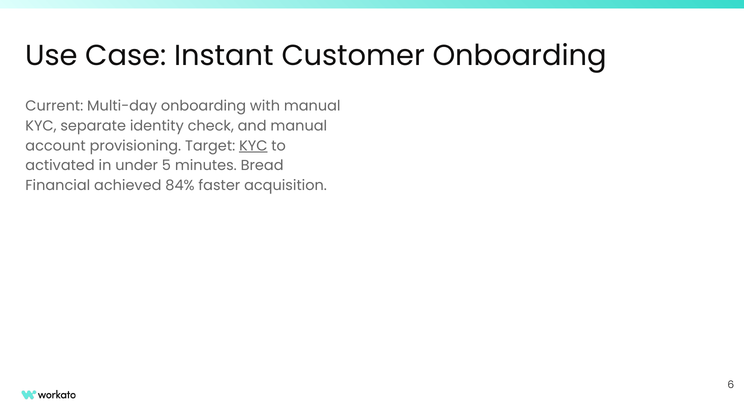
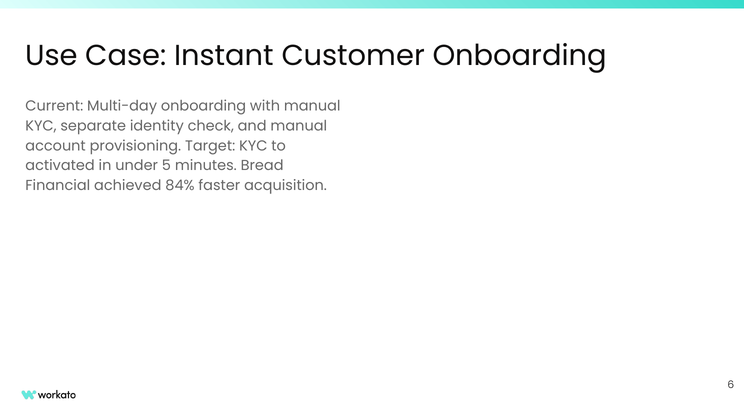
KYC underline: present -> none (253, 146)
